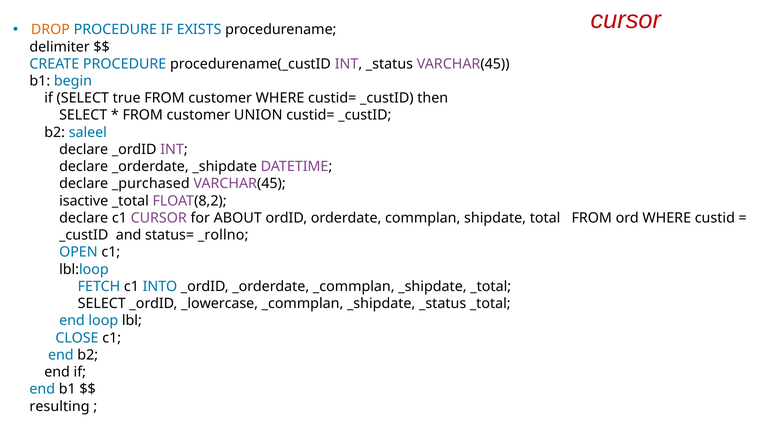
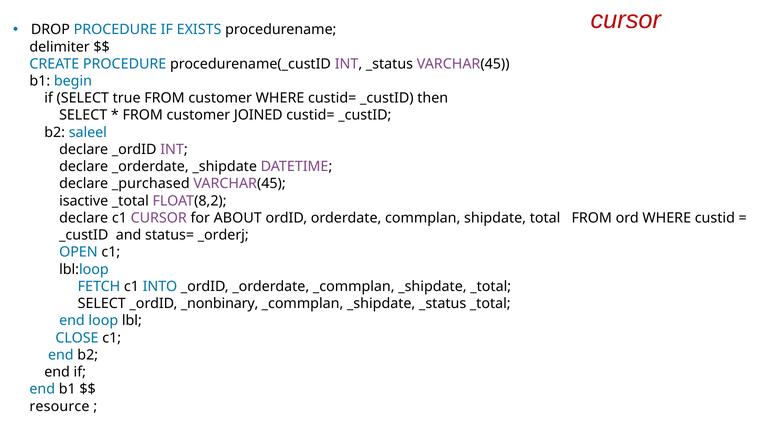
DROP colour: orange -> black (50, 30)
UNION: UNION -> JOINED (258, 115)
_rollno: _rollno -> _orderj (223, 235)
_lowercase: _lowercase -> _nonbinary (220, 304)
resulting: resulting -> resource (59, 407)
